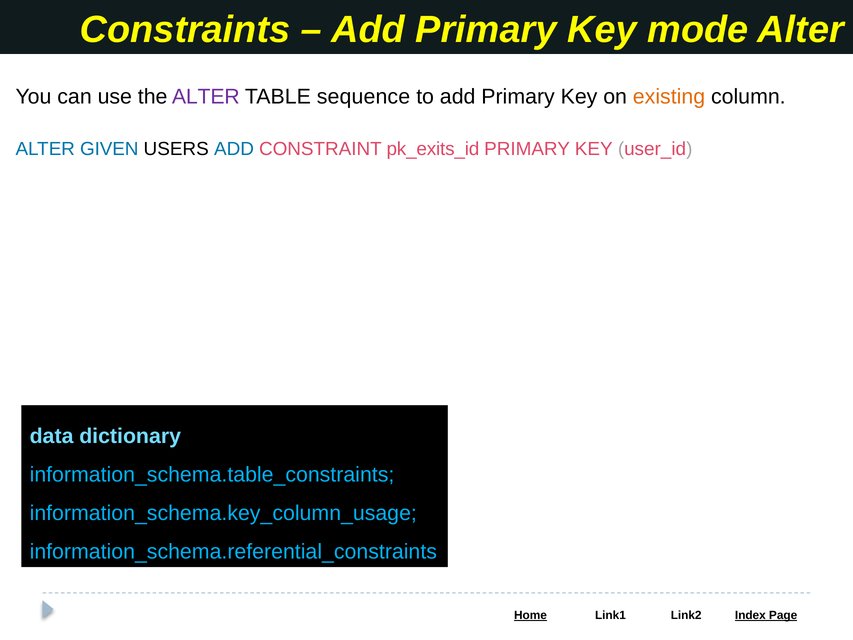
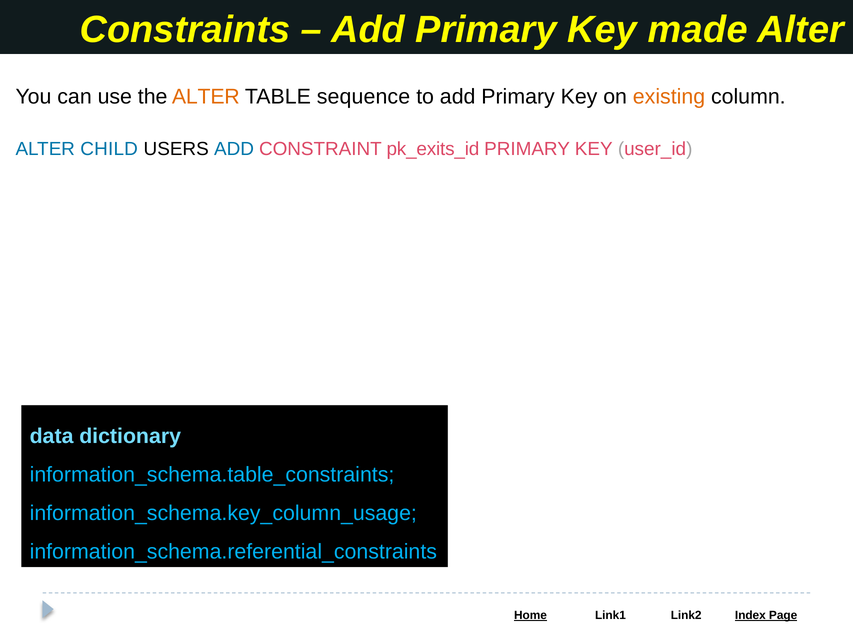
mode: mode -> made (698, 30)
ALTER colour: purple -> orange (206, 97)
GIVEN: GIVEN -> CHILD (109, 149)
